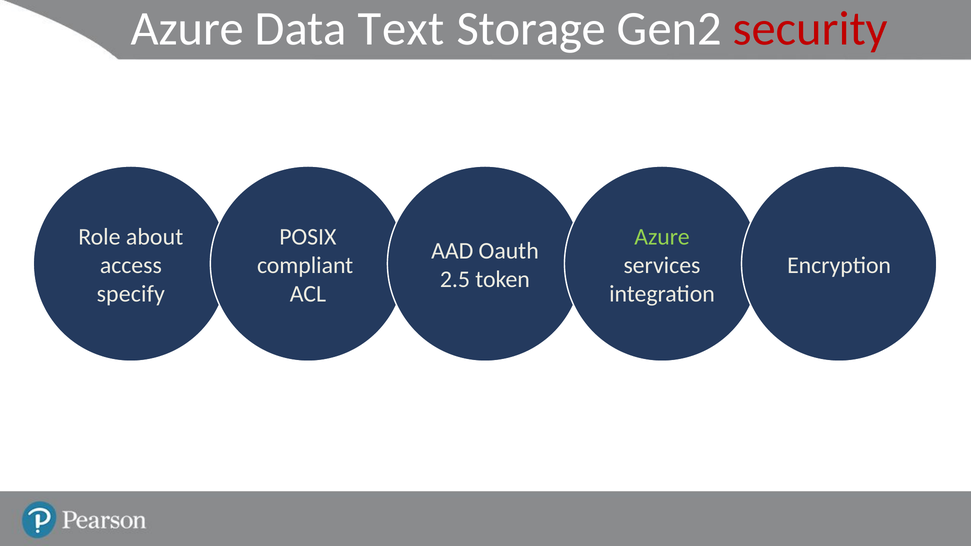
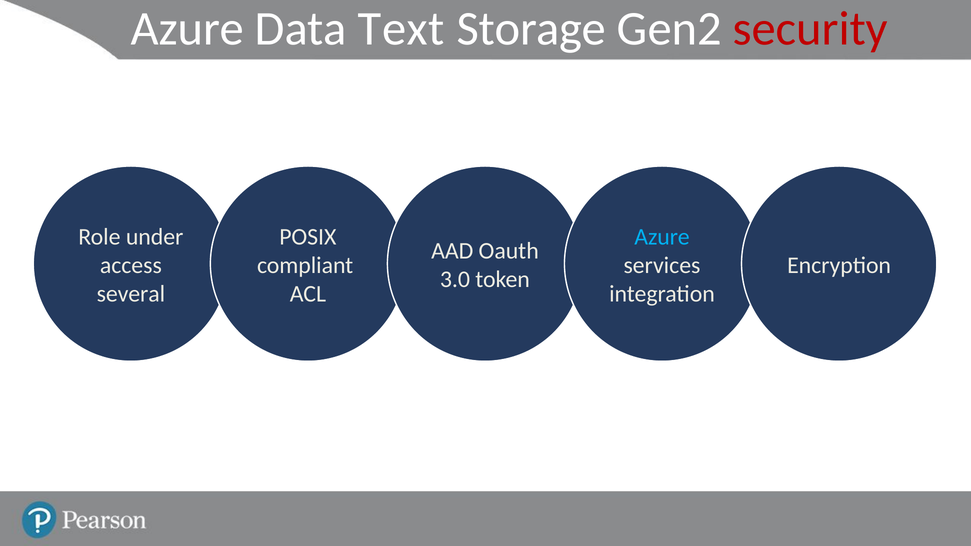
about: about -> under (155, 237)
Azure colour: light green -> light blue (662, 237)
2.5: 2.5 -> 3.0 (455, 280)
specify: specify -> several (131, 294)
